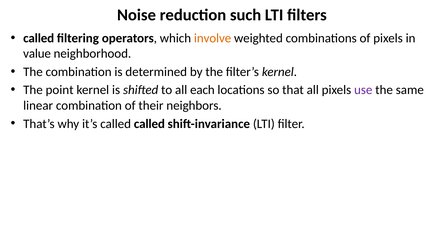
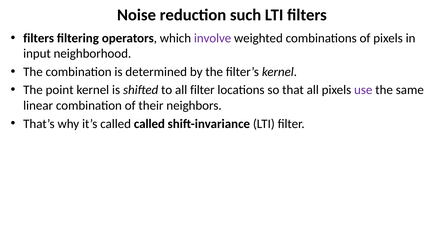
called: called -> filters (39, 38)
involve colour: orange -> purple (213, 38)
value: value -> input (37, 54)
all each: each -> filter (202, 90)
